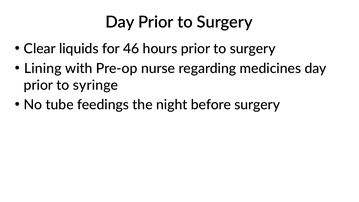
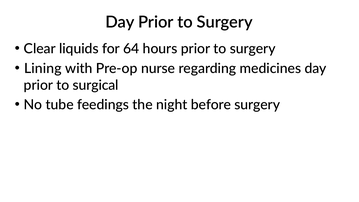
46: 46 -> 64 (131, 49)
syringe: syringe -> surgical (96, 85)
